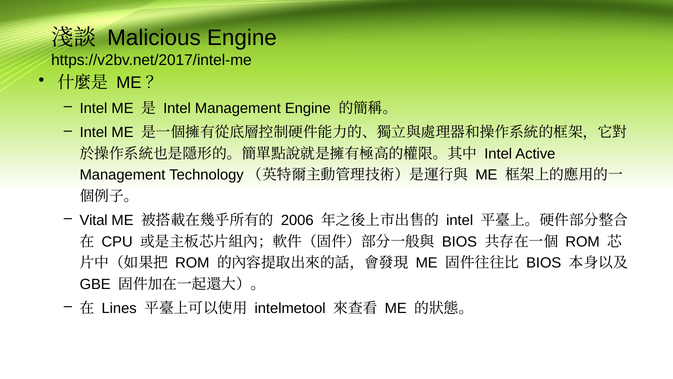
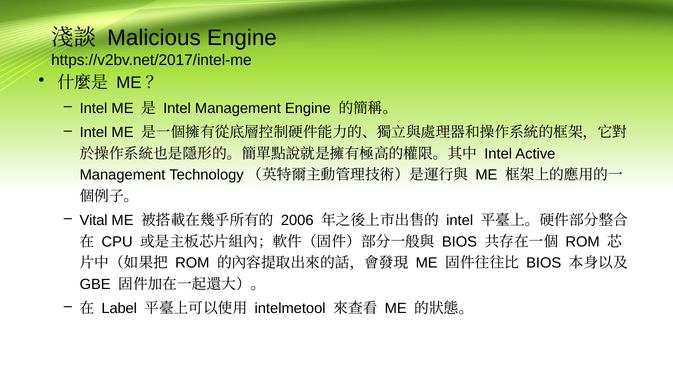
Lines: Lines -> Label (119, 308)
